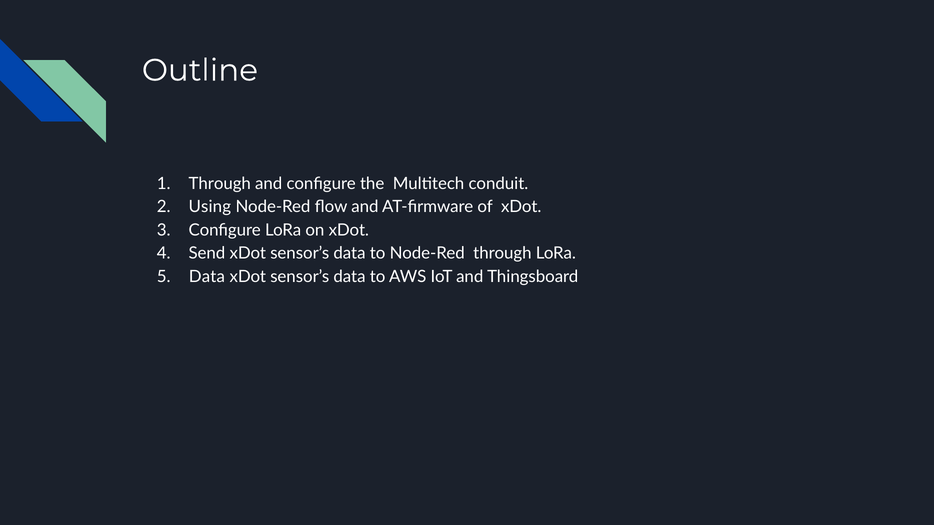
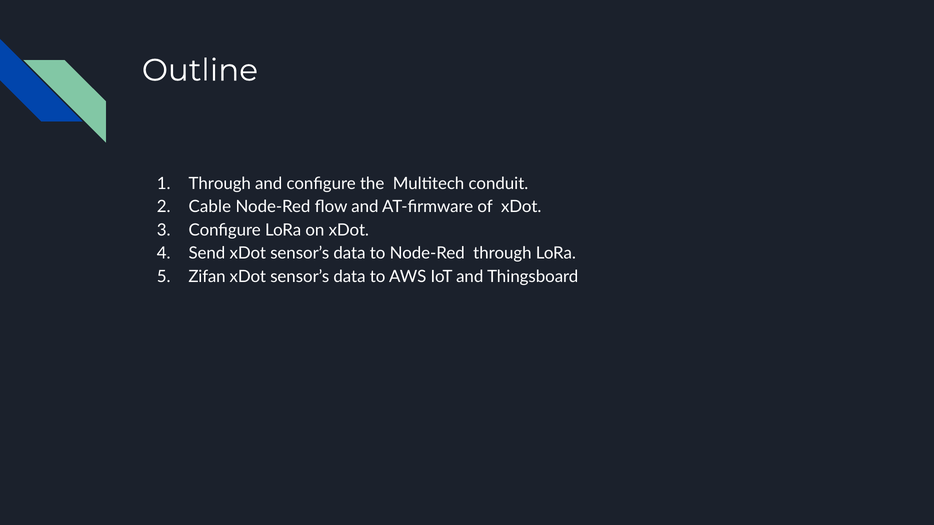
Using: Using -> Cable (210, 207)
Data: Data -> Zifan (207, 277)
